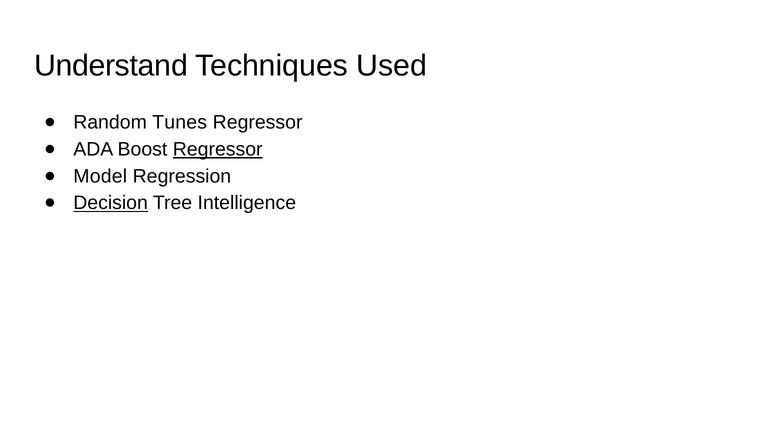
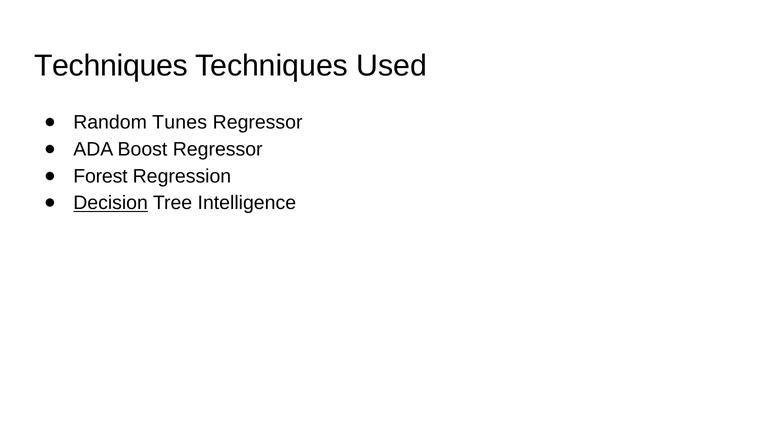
Understand: Understand -> Techniques (111, 66)
Regressor underline: present -> none (218, 149)
Model: Model -> Forest (100, 176)
